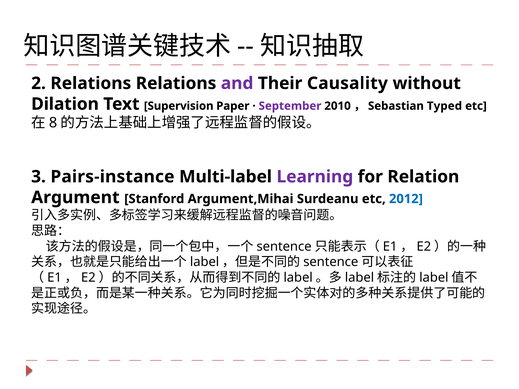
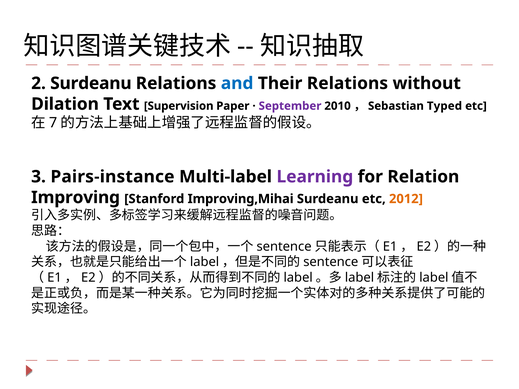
2 Relations: Relations -> Surdeanu (91, 83)
and colour: purple -> blue (237, 83)
Their Causality: Causality -> Relations (347, 83)
8: 8 -> 7 (53, 123)
Argument: Argument -> Improving (76, 198)
Argument,Mihai: Argument,Mihai -> Improving,Mihai (241, 199)
2012 colour: blue -> orange (406, 199)
